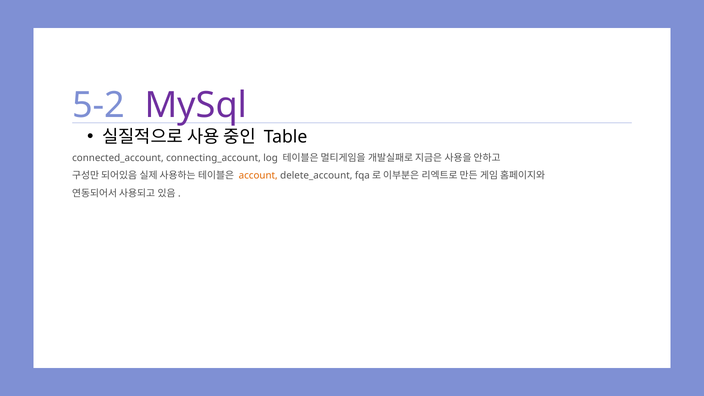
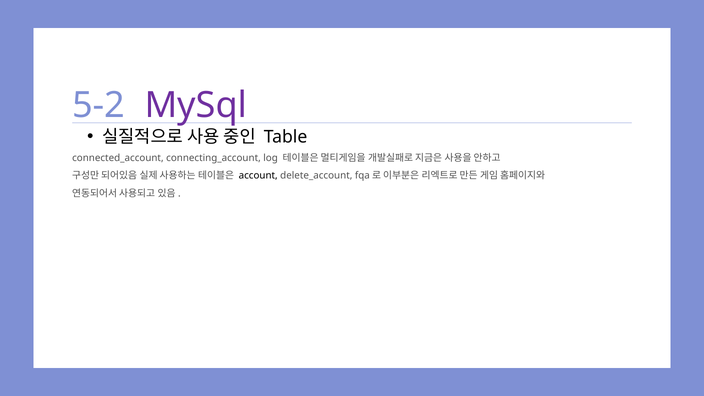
account colour: orange -> black (258, 176)
